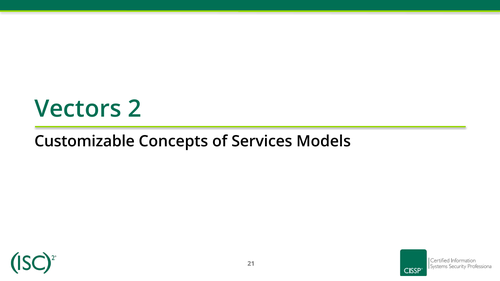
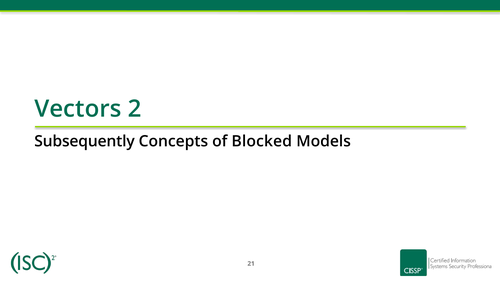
Customizable: Customizable -> Subsequently (85, 142)
Services: Services -> Blocked (262, 142)
